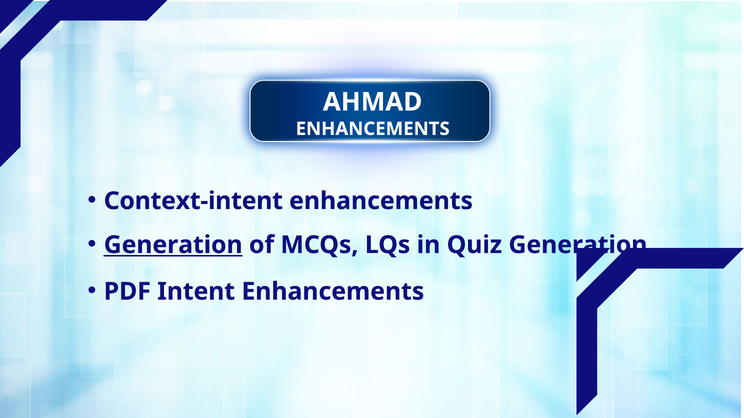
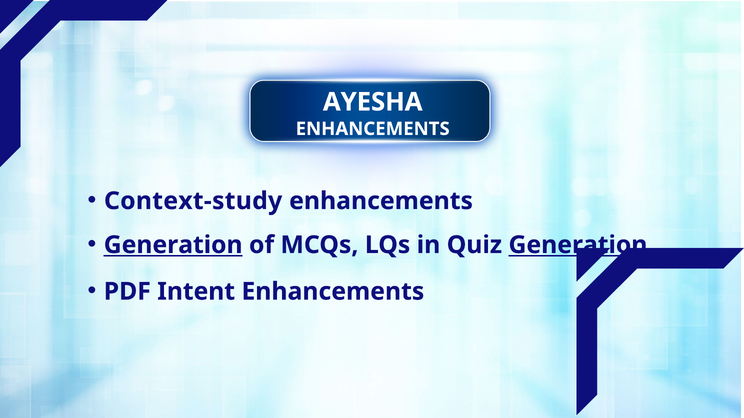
AHMAD: AHMAD -> AYESHA (373, 102)
Context-intent: Context-intent -> Context-study (193, 201)
Generation underline: none -> present (578, 245)
